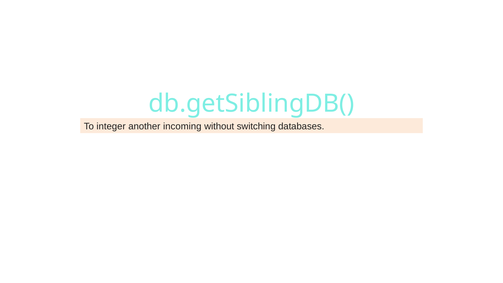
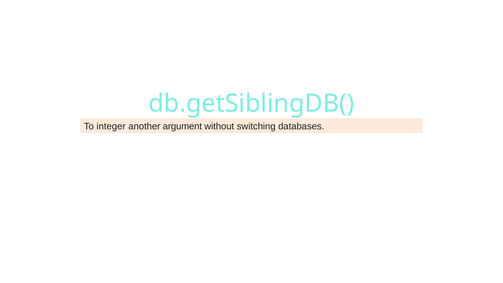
incoming: incoming -> argument (182, 126)
